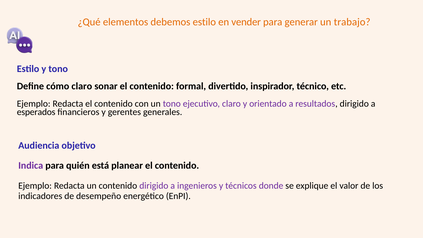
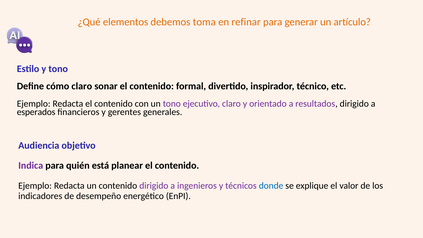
debemos estilo: estilo -> toma (204, 22)
vender: vender -> refinar (246, 22)
trabajo: trabajo -> artículo (352, 22)
donde colour: purple -> blue (271, 186)
